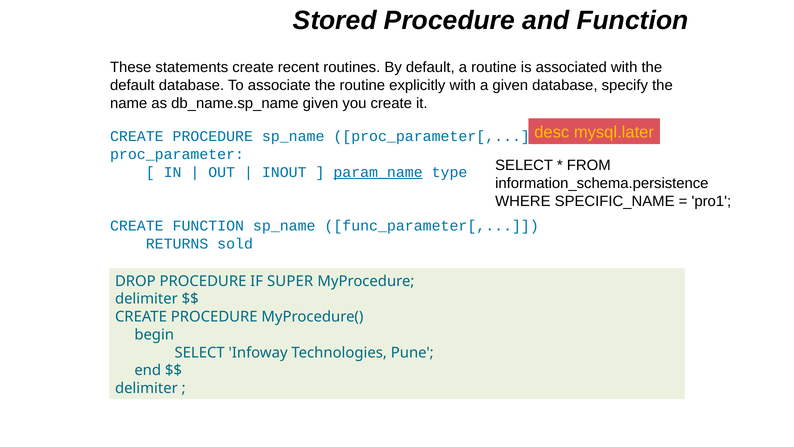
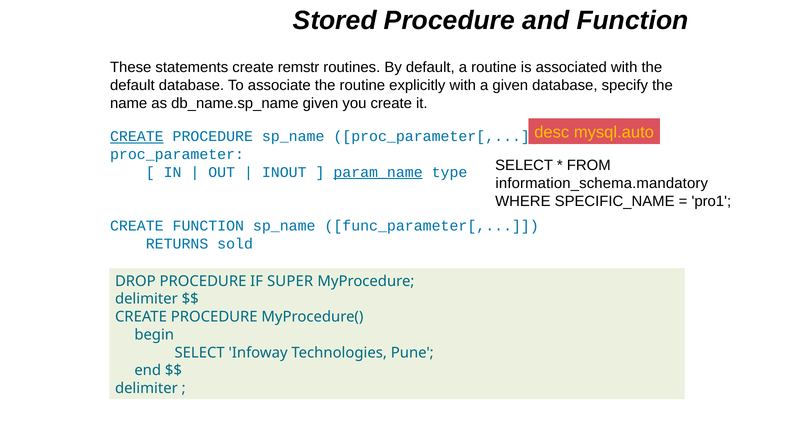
recent: recent -> remstr (299, 67)
mysql.later: mysql.later -> mysql.auto (614, 132)
CREATE underline: none -> present (137, 136)
information_schema.persistence: information_schema.persistence -> information_schema.mandatory (602, 183)
